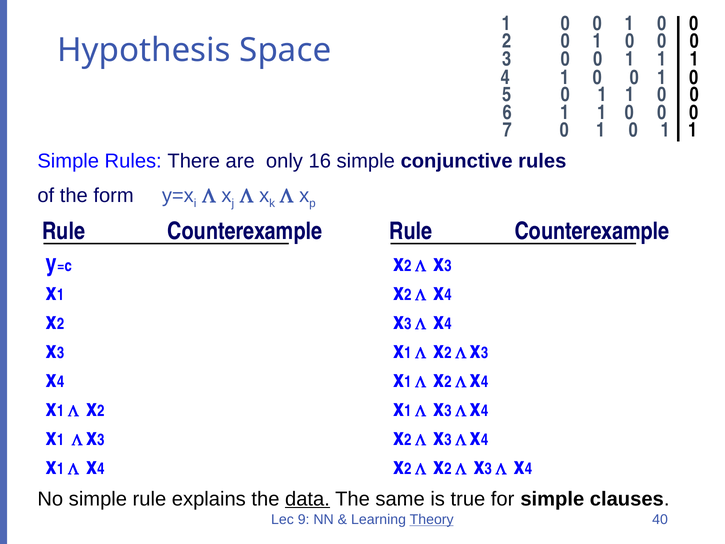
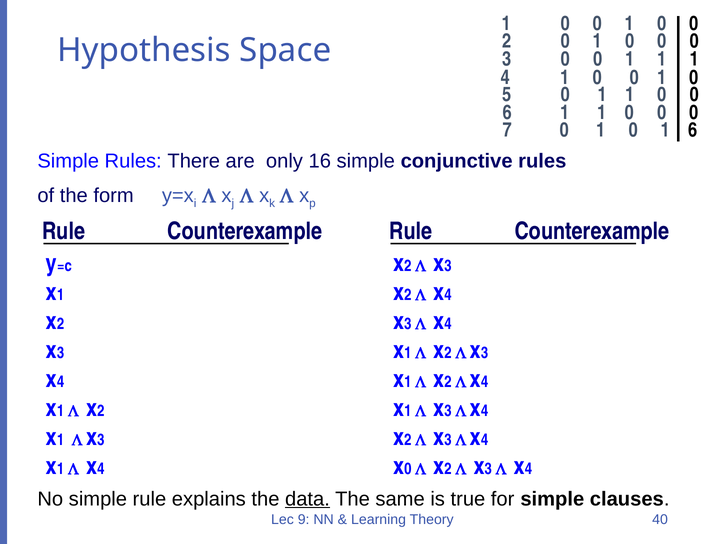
1 0 1 1: 1 -> 6 (693, 130)
2: 2 -> 0 (408, 469)
Theory underline: present -> none (432, 519)
